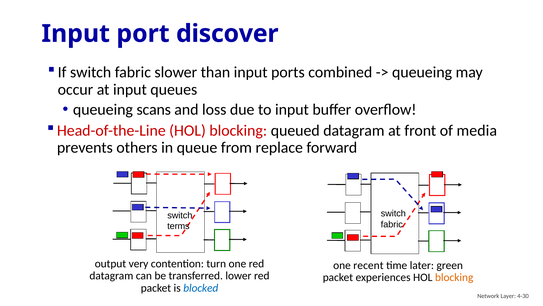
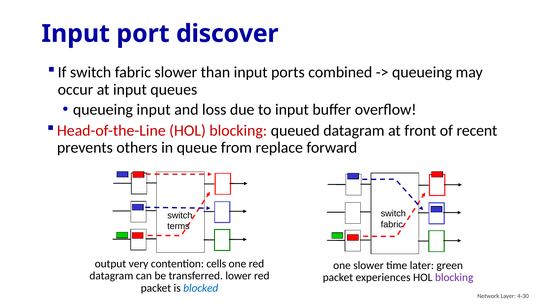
queueing scans: scans -> input (154, 109)
media: media -> recent (477, 130)
turn: turn -> cells (216, 263)
one recent: recent -> slower (369, 265)
blocking colour: orange -> purple (454, 277)
